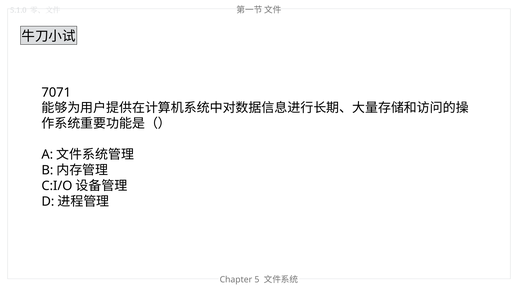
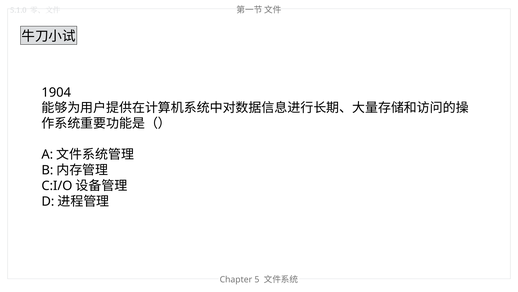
7071: 7071 -> 1904 (56, 92)
